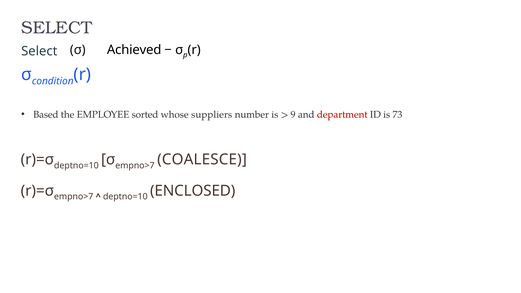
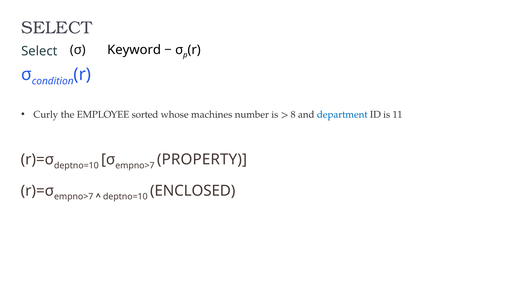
Achieved: Achieved -> Keyword (134, 50)
Based: Based -> Curly (46, 115)
suppliers: suppliers -> machines (212, 115)
9: 9 -> 8 (293, 115)
department colour: red -> blue (342, 115)
73: 73 -> 11 (397, 115)
COALESCE: COALESCE -> PROPERTY (202, 160)
